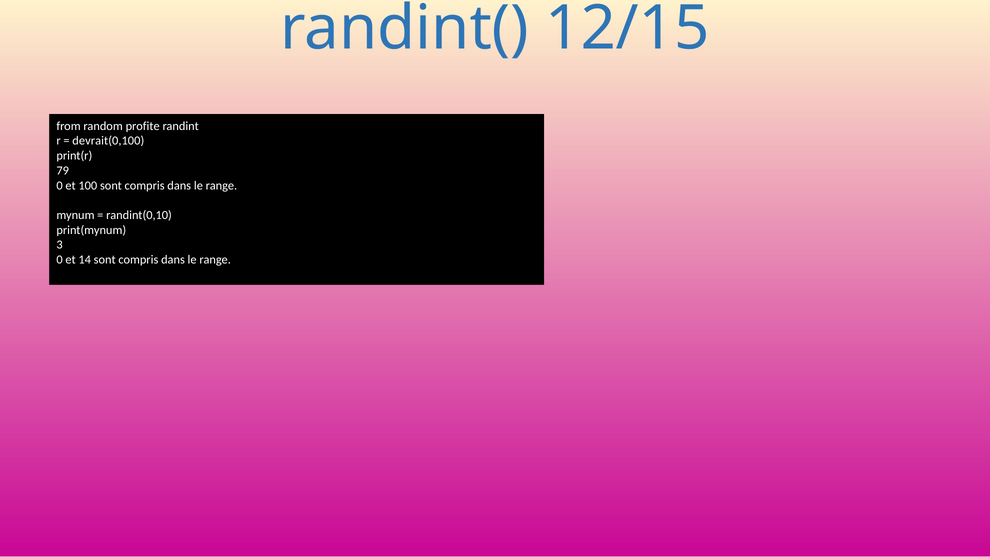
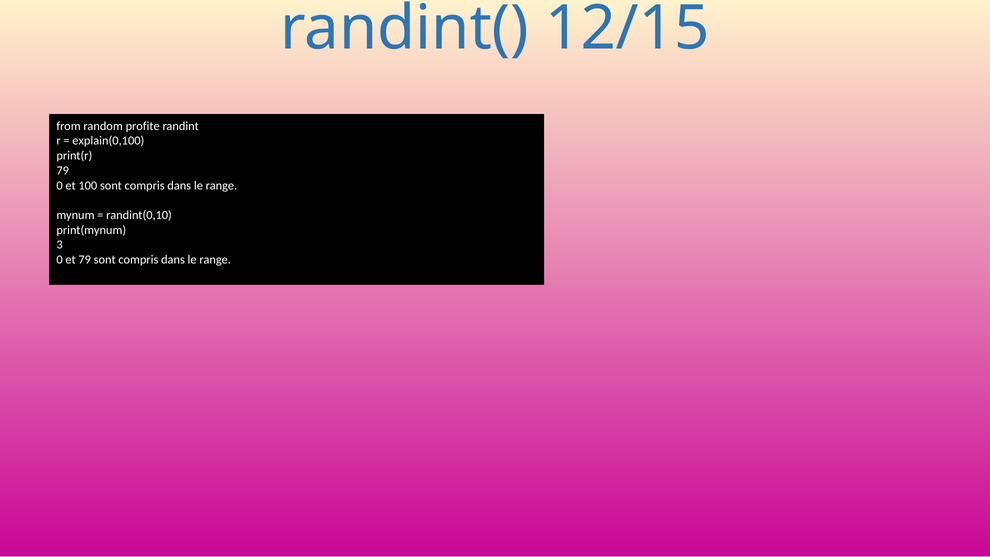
devrait(0,100: devrait(0,100 -> explain(0,100 (108, 141)
et 14: 14 -> 79 (85, 260)
